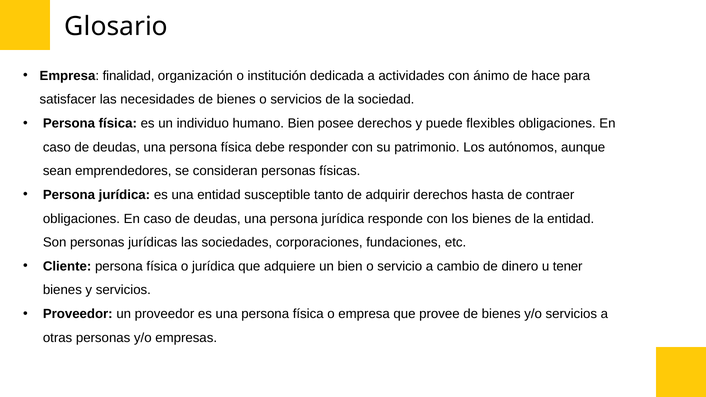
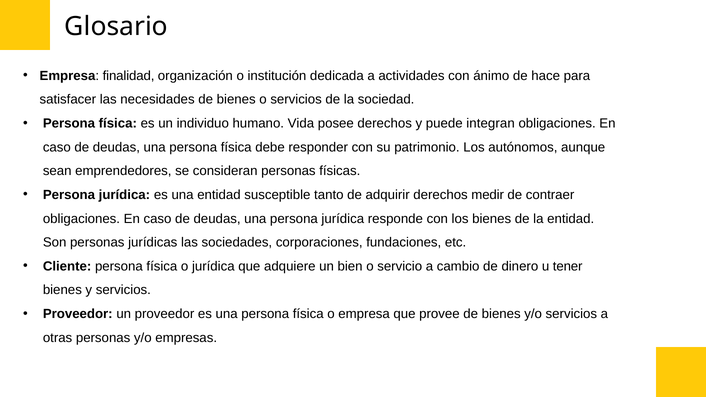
humano Bien: Bien -> Vida (301, 123)
flexibles: flexibles -> integran (491, 123)
hasta: hasta -> medir (488, 195)
